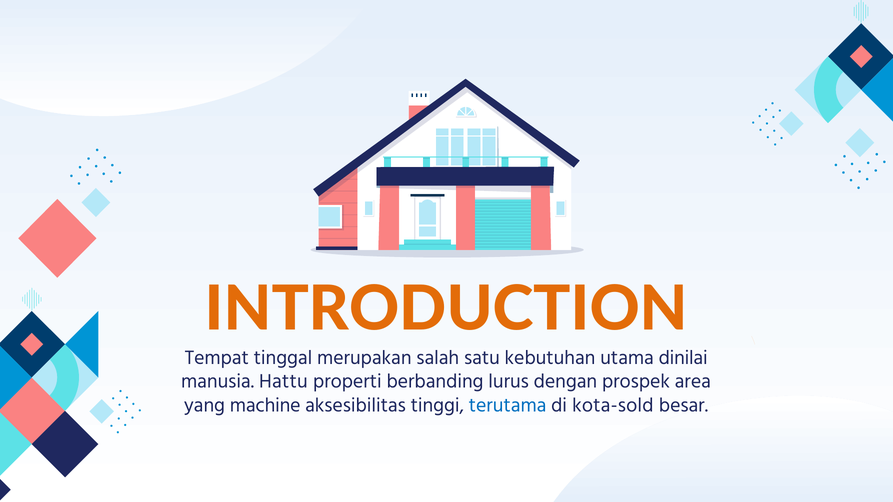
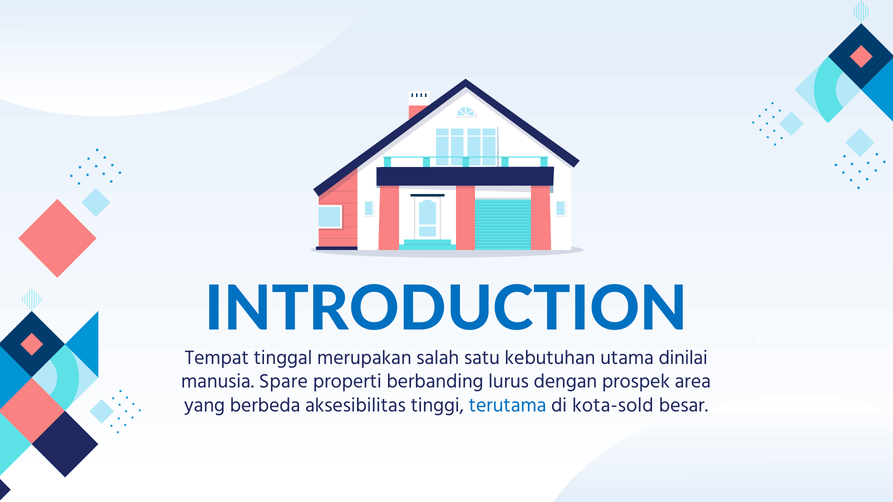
INTRODUCTION colour: orange -> blue (446, 309)
Hattu: Hattu -> Spare (283, 382)
machine: machine -> berbeda (265, 406)
